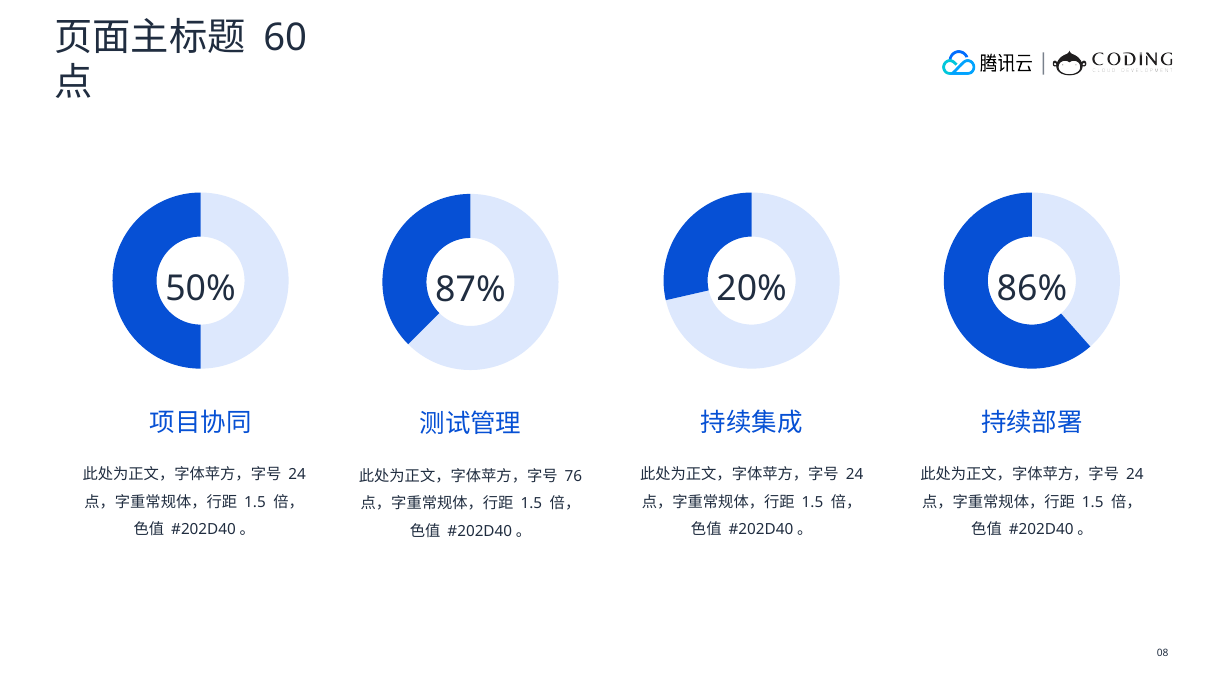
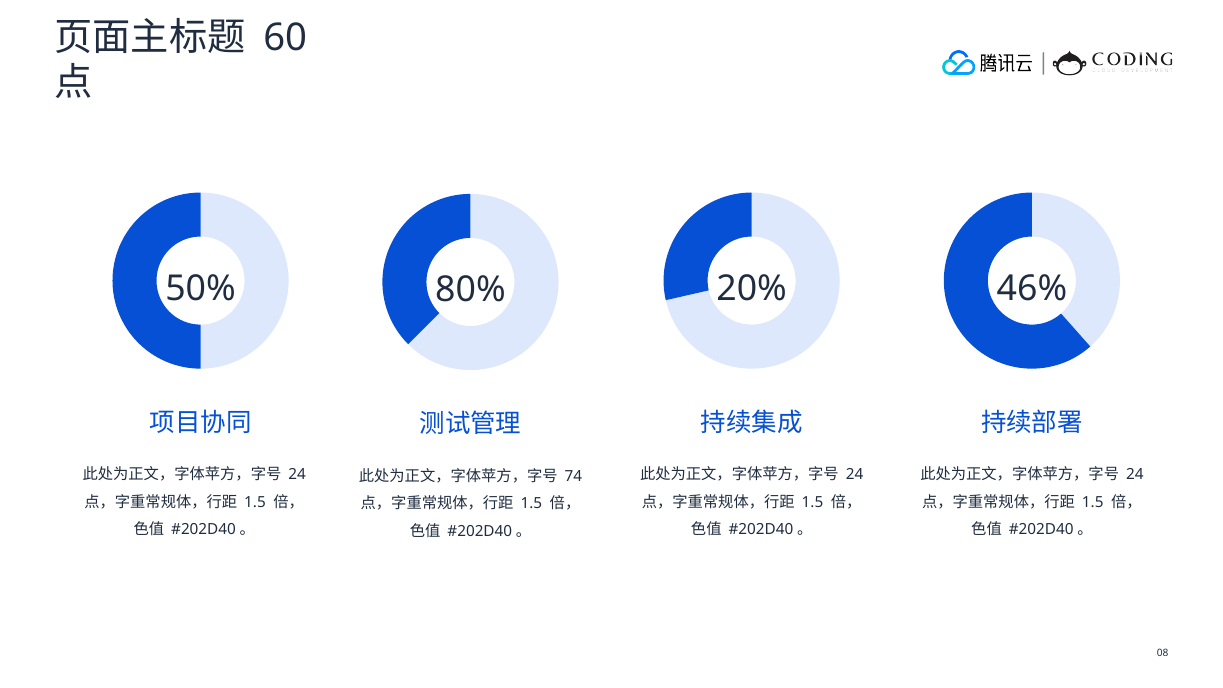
86%: 86% -> 46% (1032, 289)
87%: 87% -> 80% (470, 290)
76: 76 -> 74 (573, 476)
